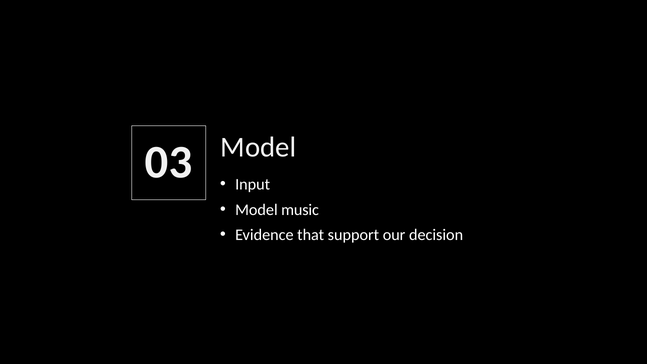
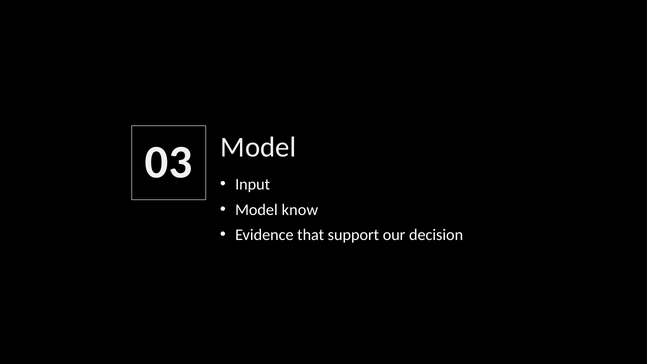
music: music -> know (300, 210)
